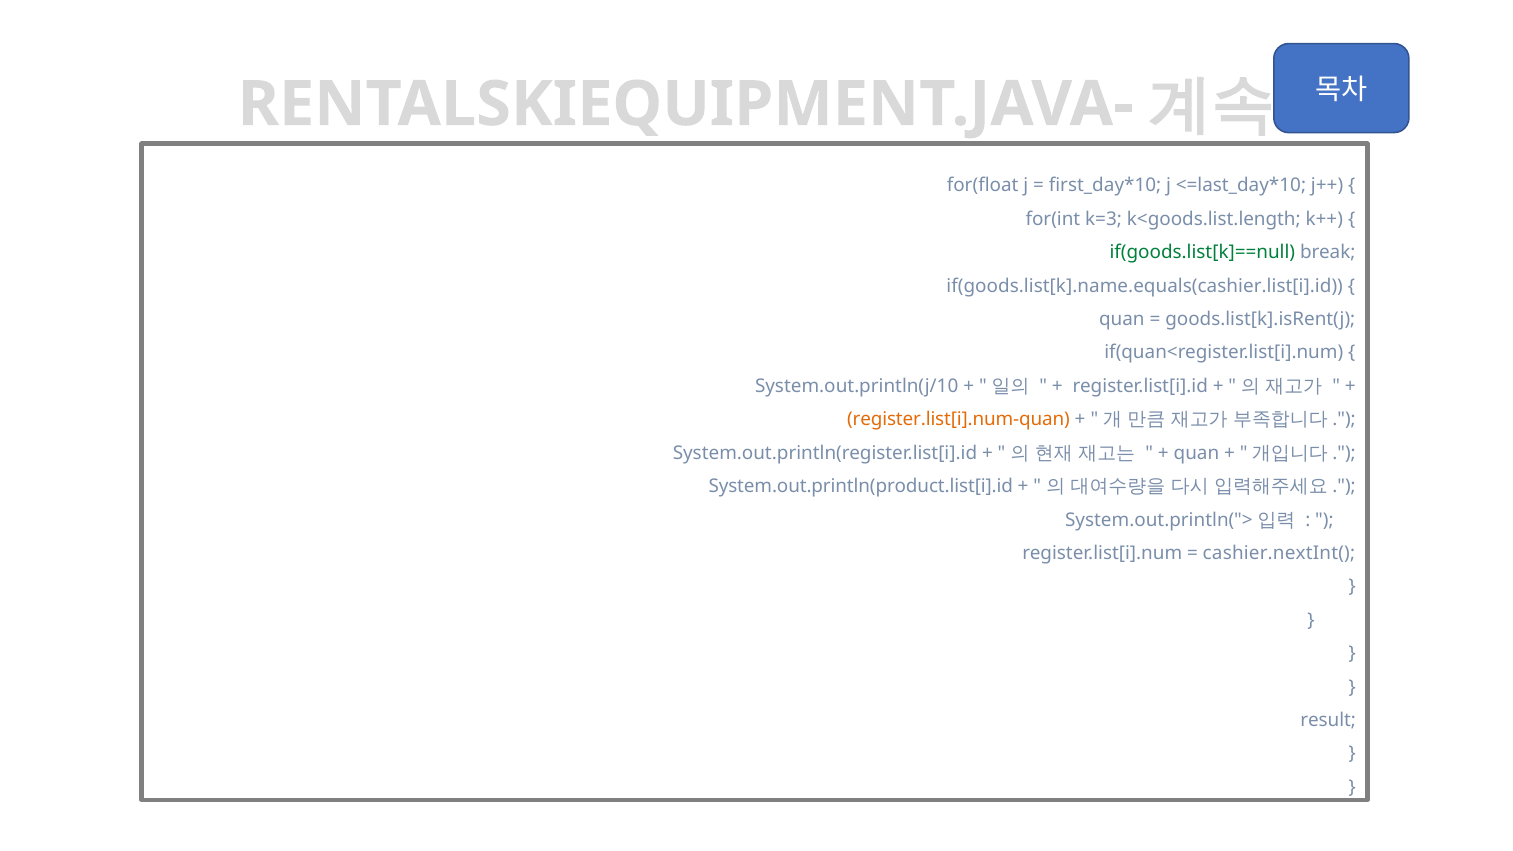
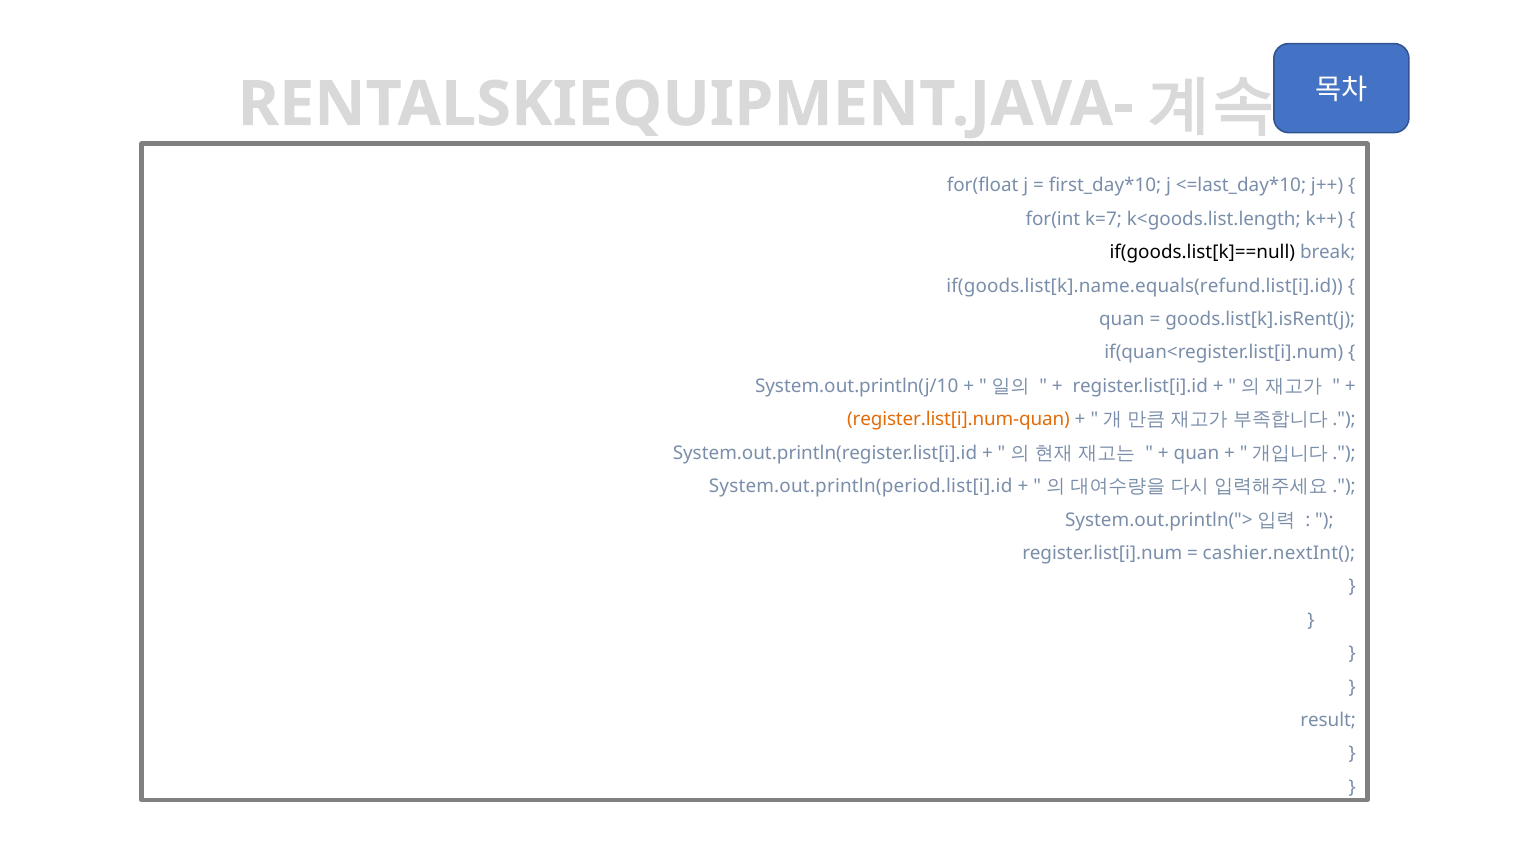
k=3: k=3 -> k=7 (1104, 219)
if(goods.list[k]==null colour: green -> black (1202, 252)
if(goods.list[k].name.equals(cashier.list[i].id: if(goods.list[k].name.equals(cashier.list[i].id -> if(goods.list[k].name.equals(refund.list[i].id (1145, 286)
System.out.println(product.list[i].id: System.out.println(product.list[i].id -> System.out.println(period.list[i].id (861, 486)
